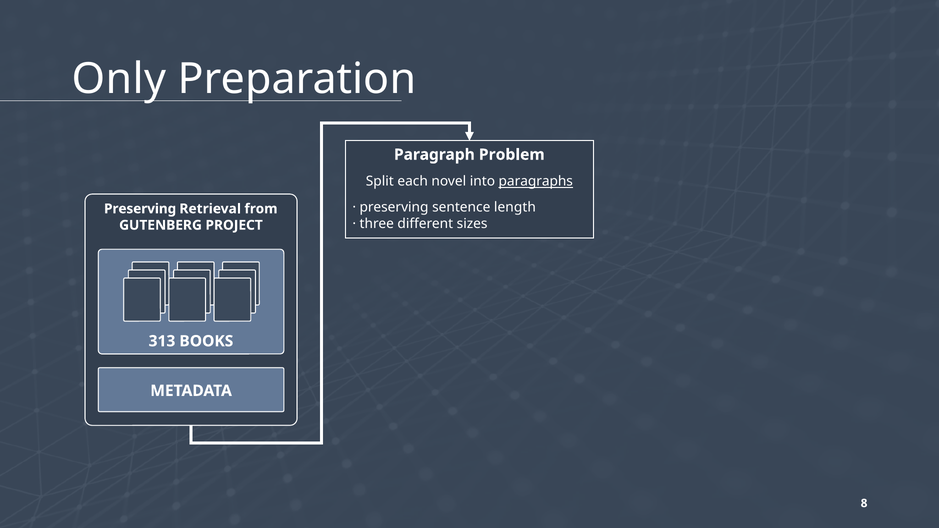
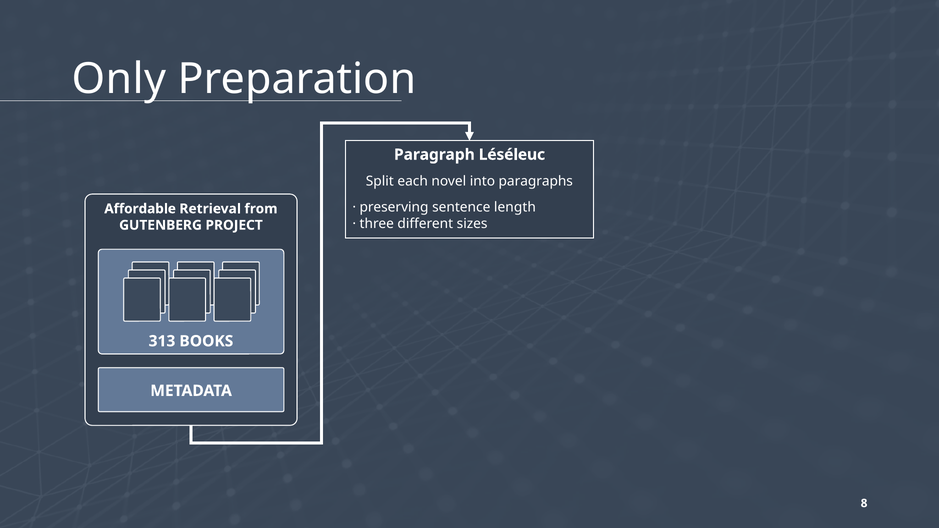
Problem: Problem -> Léséleuc (512, 155)
paragraphs underline: present -> none (536, 182)
Preserving: Preserving -> Affordable (140, 209)
